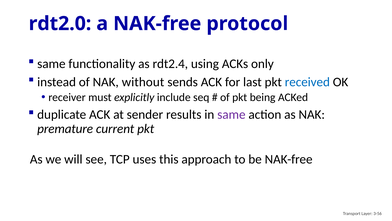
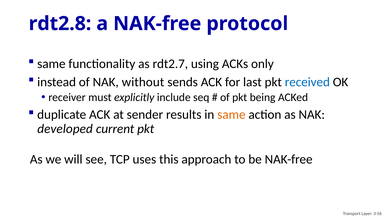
rdt2.0: rdt2.0 -> rdt2.8 (60, 24)
rdt2.4: rdt2.4 -> rdt2.7 (170, 64)
same colour: purple -> orange (231, 114)
premature: premature -> developed (65, 128)
